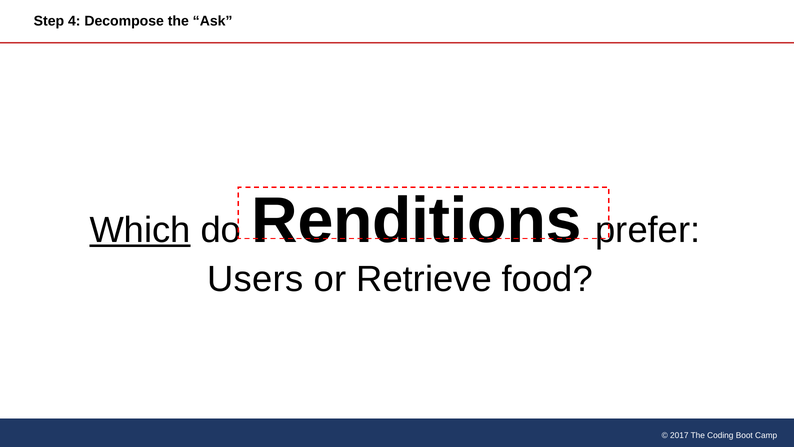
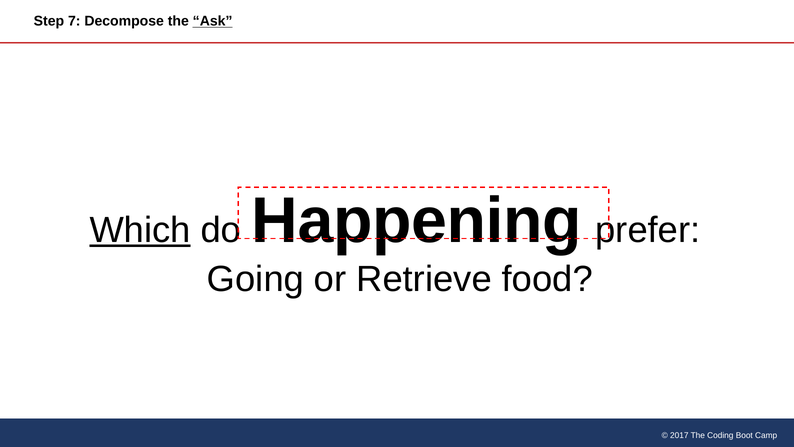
4: 4 -> 7 (74, 21)
Ask underline: none -> present (213, 21)
Renditions: Renditions -> Happening (416, 221)
Users: Users -> Going (255, 279)
